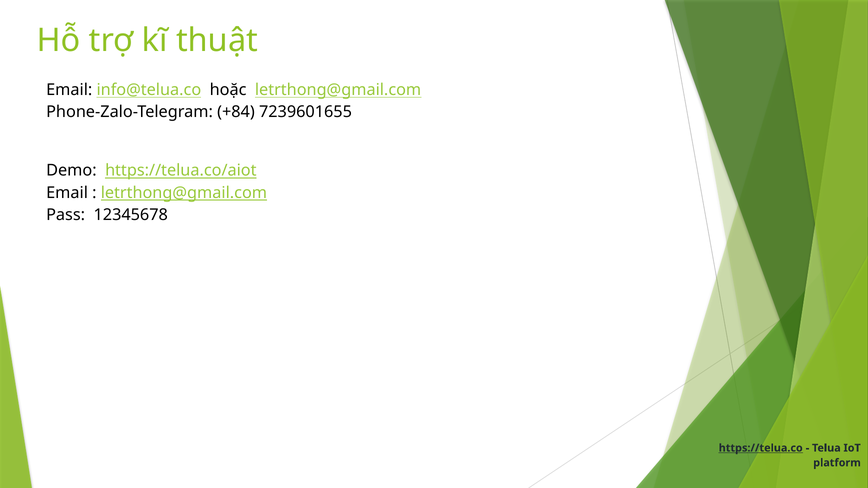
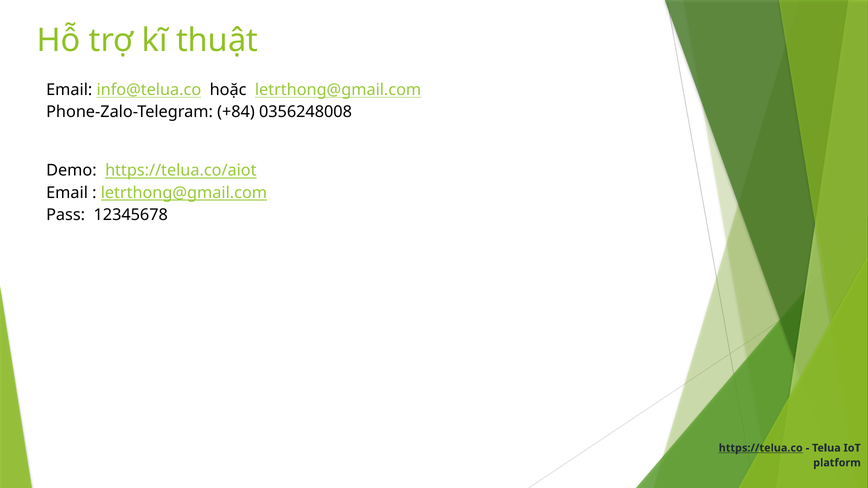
7239601655: 7239601655 -> 0356248008 (305, 112)
